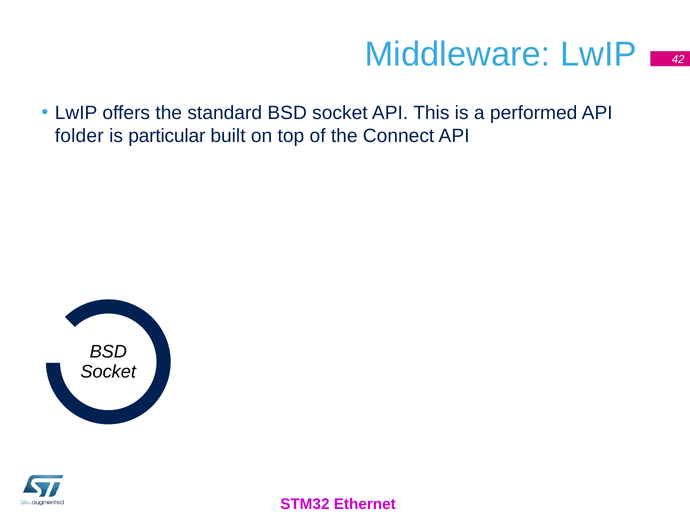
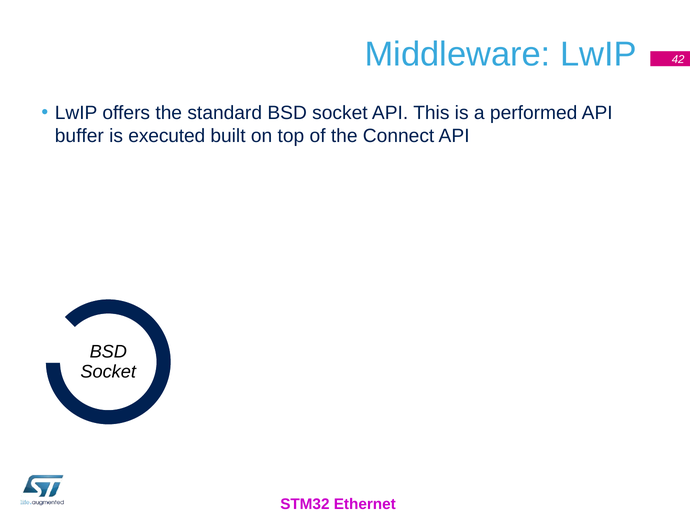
folder: folder -> buffer (79, 136)
particular: particular -> executed (167, 136)
